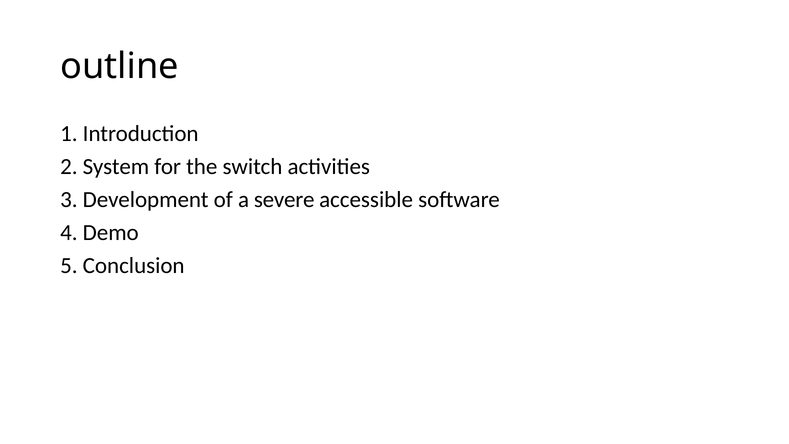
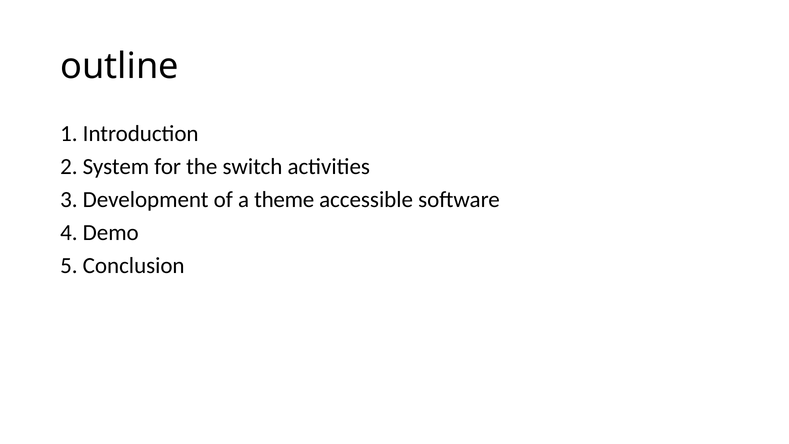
severe: severe -> theme (284, 200)
